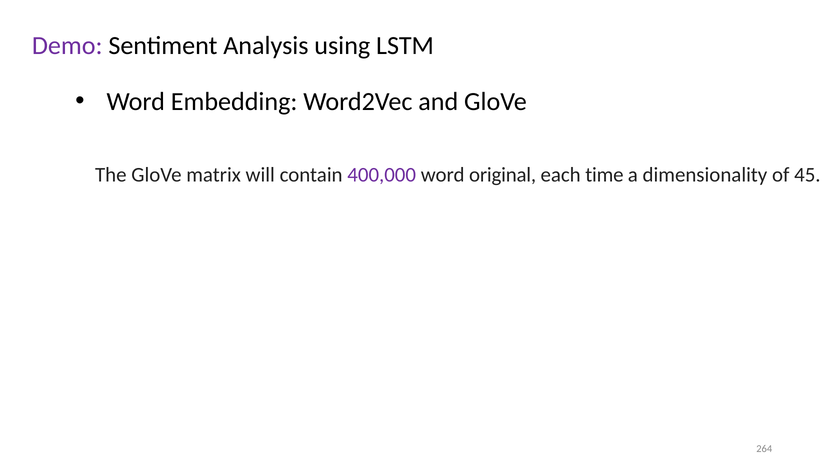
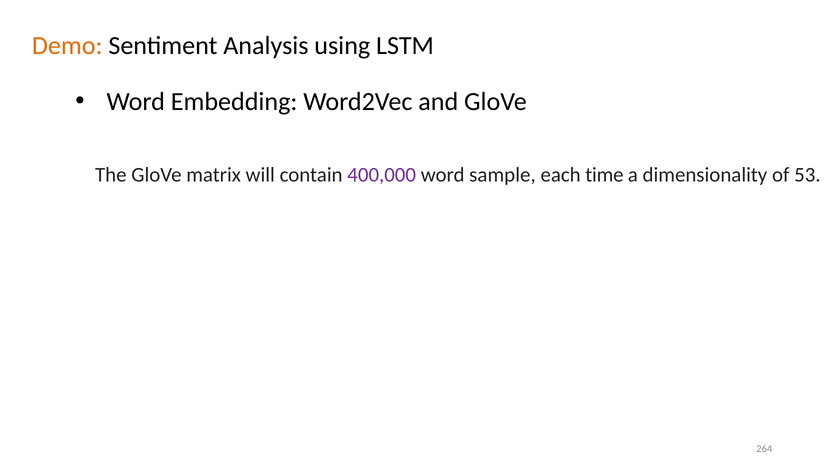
Demo colour: purple -> orange (67, 46)
original: original -> sample (502, 175)
45: 45 -> 53 (807, 175)
